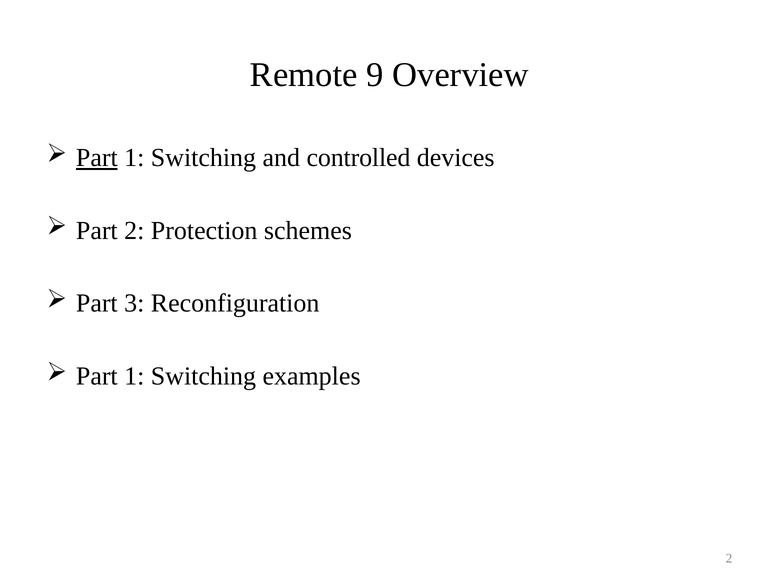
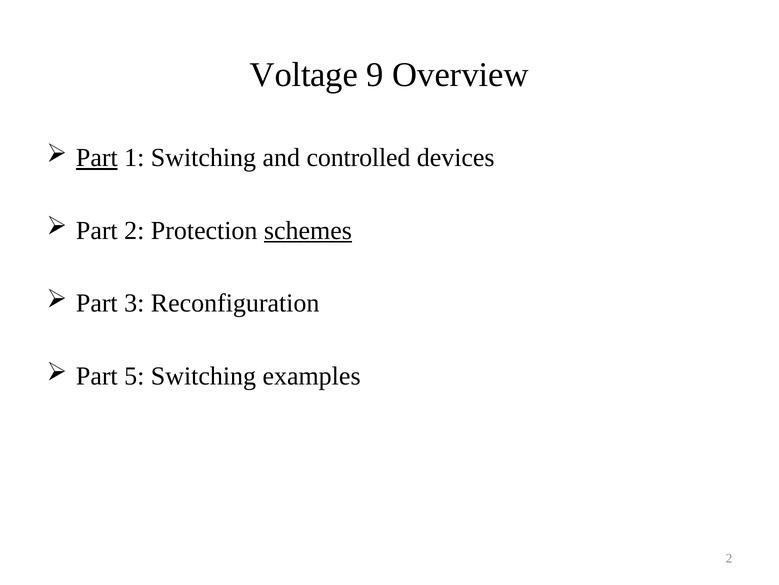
Remote: Remote -> Voltage (304, 74)
schemes underline: none -> present (308, 230)
1: 1 -> 5 (134, 376)
